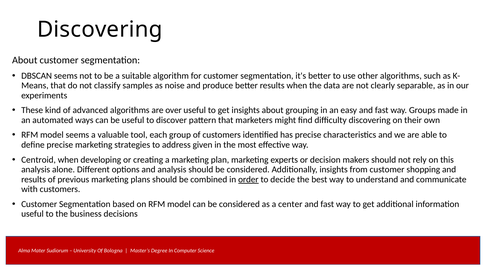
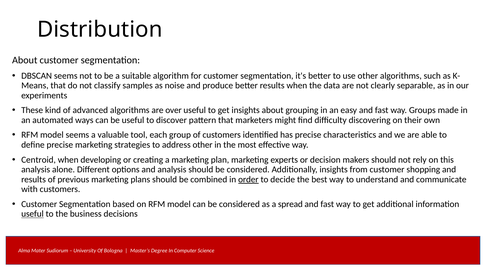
Discovering: Discovering -> Distribution (100, 30)
address given: given -> other (203, 145)
center: center -> spread (290, 204)
useful underline: none -> present (32, 214)
